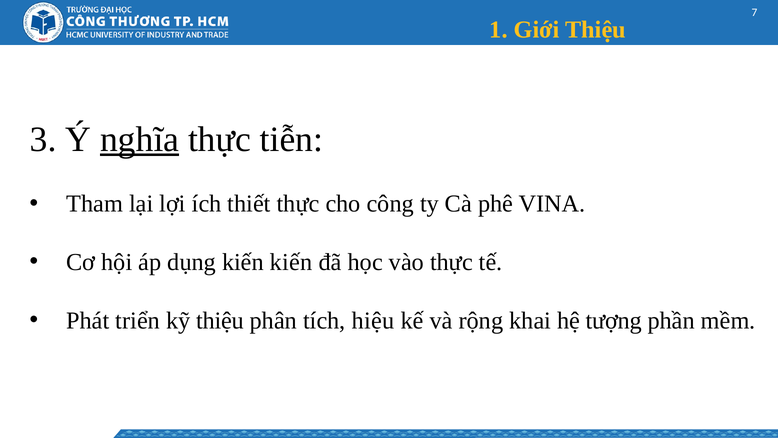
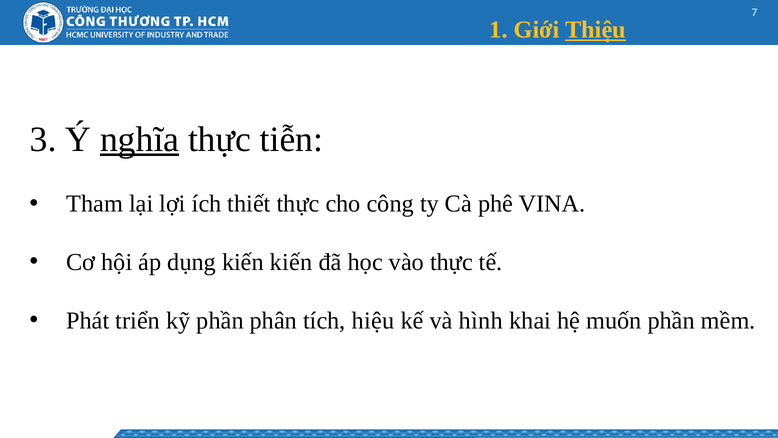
Thiệu underline: none -> present (595, 30)
kỹ thiệu: thiệu -> phần (220, 320)
rộng: rộng -> hình (481, 320)
tượng: tượng -> muốn (614, 320)
